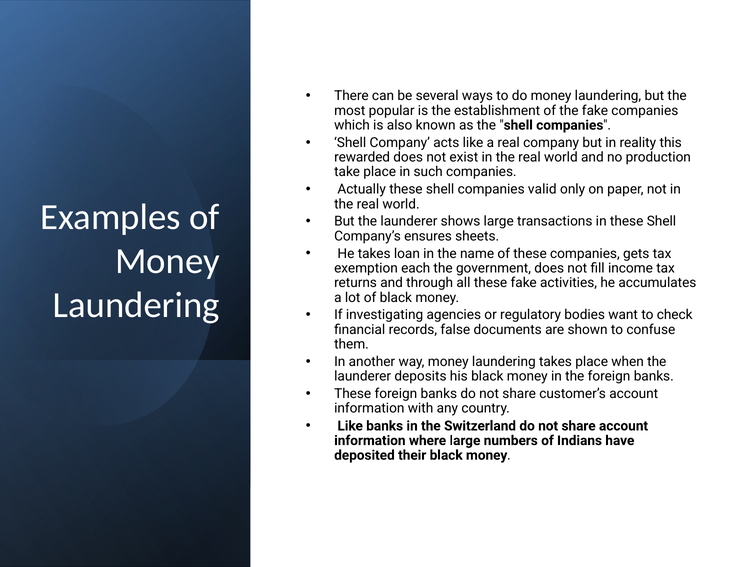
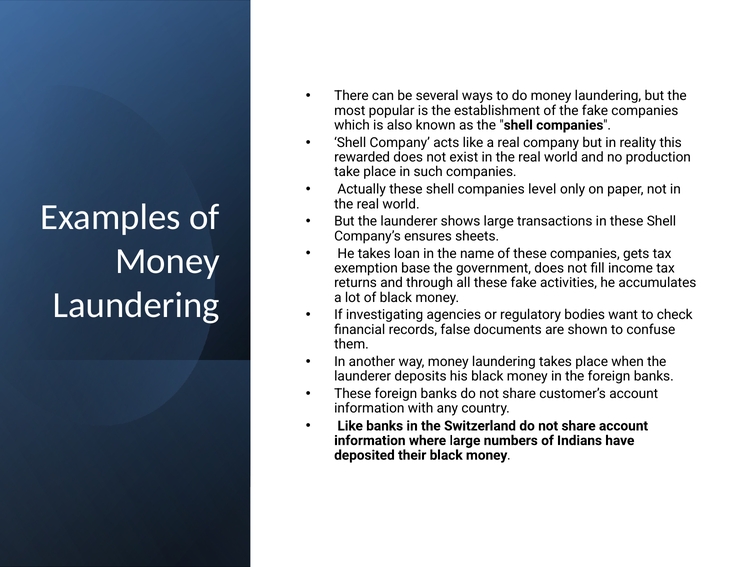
valid: valid -> level (542, 189)
each: each -> base (416, 268)
